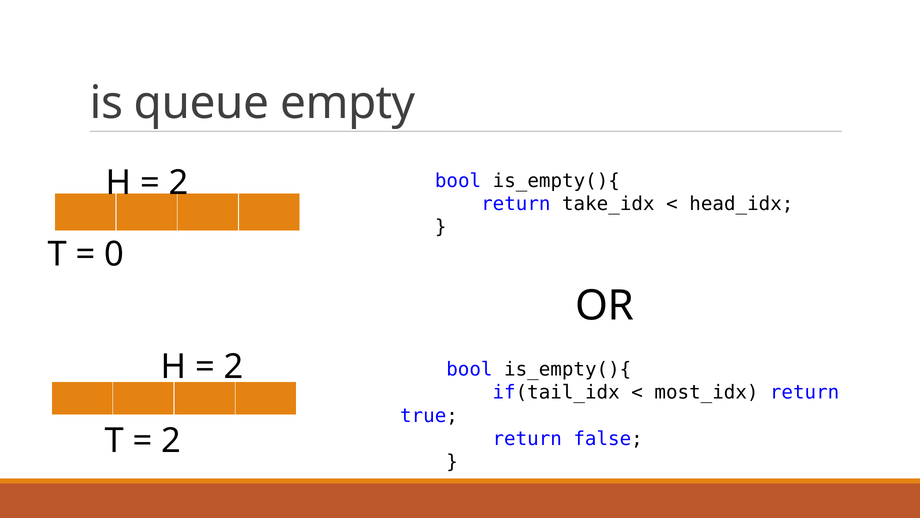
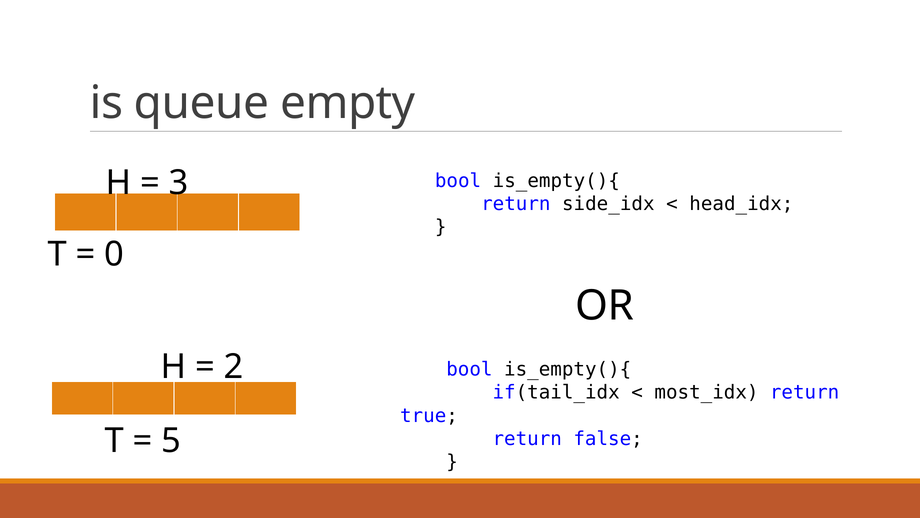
2: 2 -> 3 (179, 183)
take_idx: take_idx -> side_idx (608, 204)
2: 2 -> 5 (171, 440)
